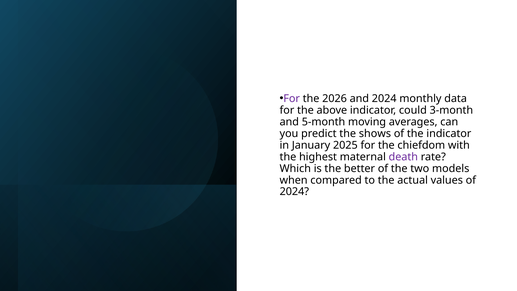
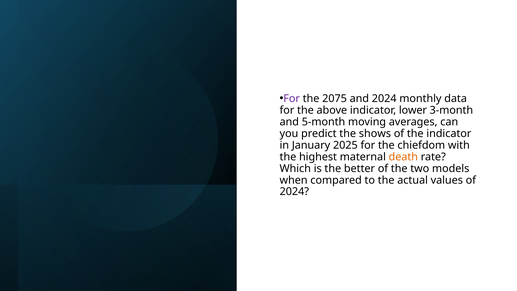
2026: 2026 -> 2075 (335, 98)
could: could -> lower (413, 110)
death colour: purple -> orange (403, 157)
